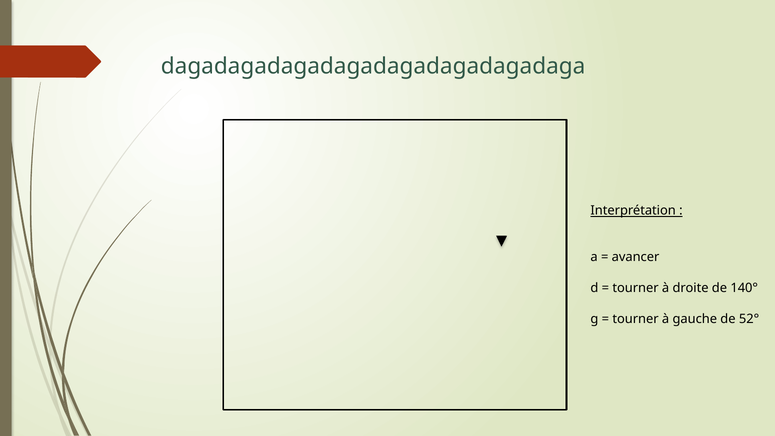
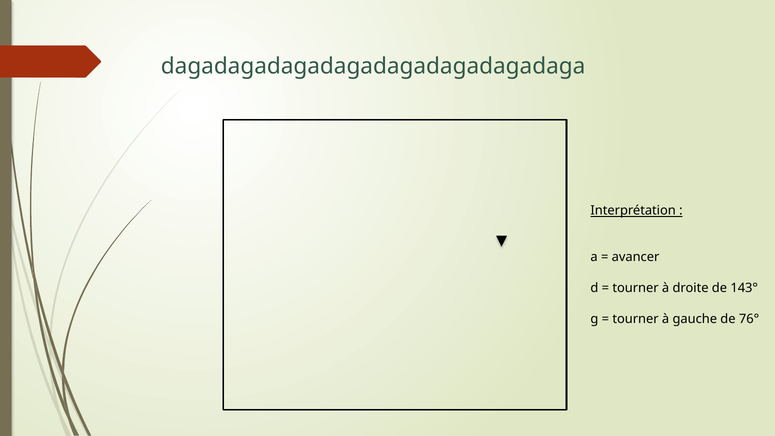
140°: 140° -> 143° (744, 288)
52°: 52° -> 76° (749, 319)
